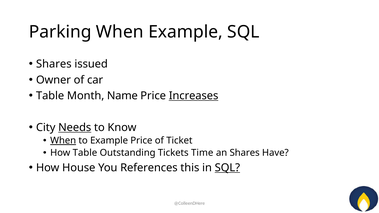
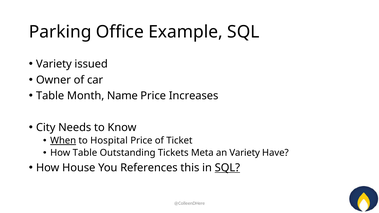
Parking When: When -> Office (120, 32)
Shares: Shares -> Variety (54, 64)
Increases underline: present -> none (194, 96)
Needs underline: present -> none (75, 128)
to Example: Example -> Hospital (109, 141)
Time: Time -> Meta (202, 153)
an Shares: Shares -> Variety (245, 153)
